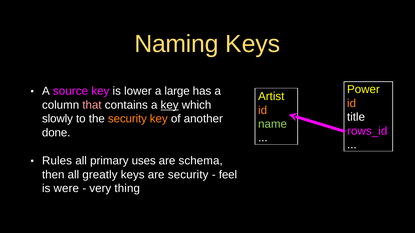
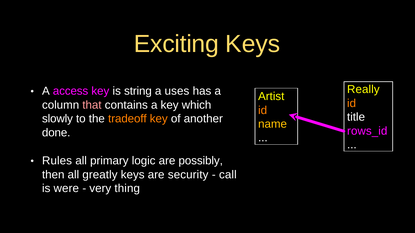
Naming: Naming -> Exciting (176, 44)
Power: Power -> Really (363, 90)
source: source -> access (71, 91)
lower: lower -> string (138, 91)
large: large -> uses (177, 91)
key underline: present -> none (170, 105)
the security: security -> tradeoff (127, 119)
name colour: light green -> yellow (273, 124)
uses: uses -> logic (144, 161)
schema: schema -> possibly (201, 161)
feel: feel -> call (228, 175)
